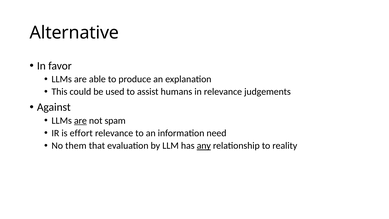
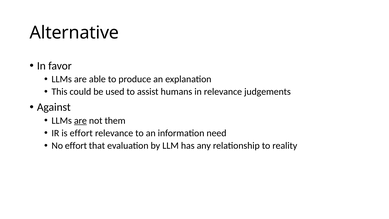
spam: spam -> them (115, 121)
No them: them -> effort (76, 146)
any underline: present -> none (204, 146)
